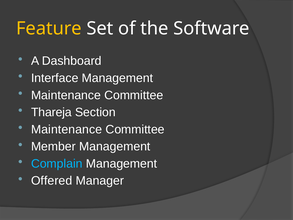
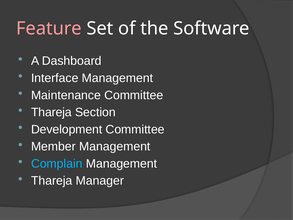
Feature colour: yellow -> pink (49, 28)
Maintenance: Maintenance -> Development (67, 129)
Offered: Offered -> Thareja (52, 181)
